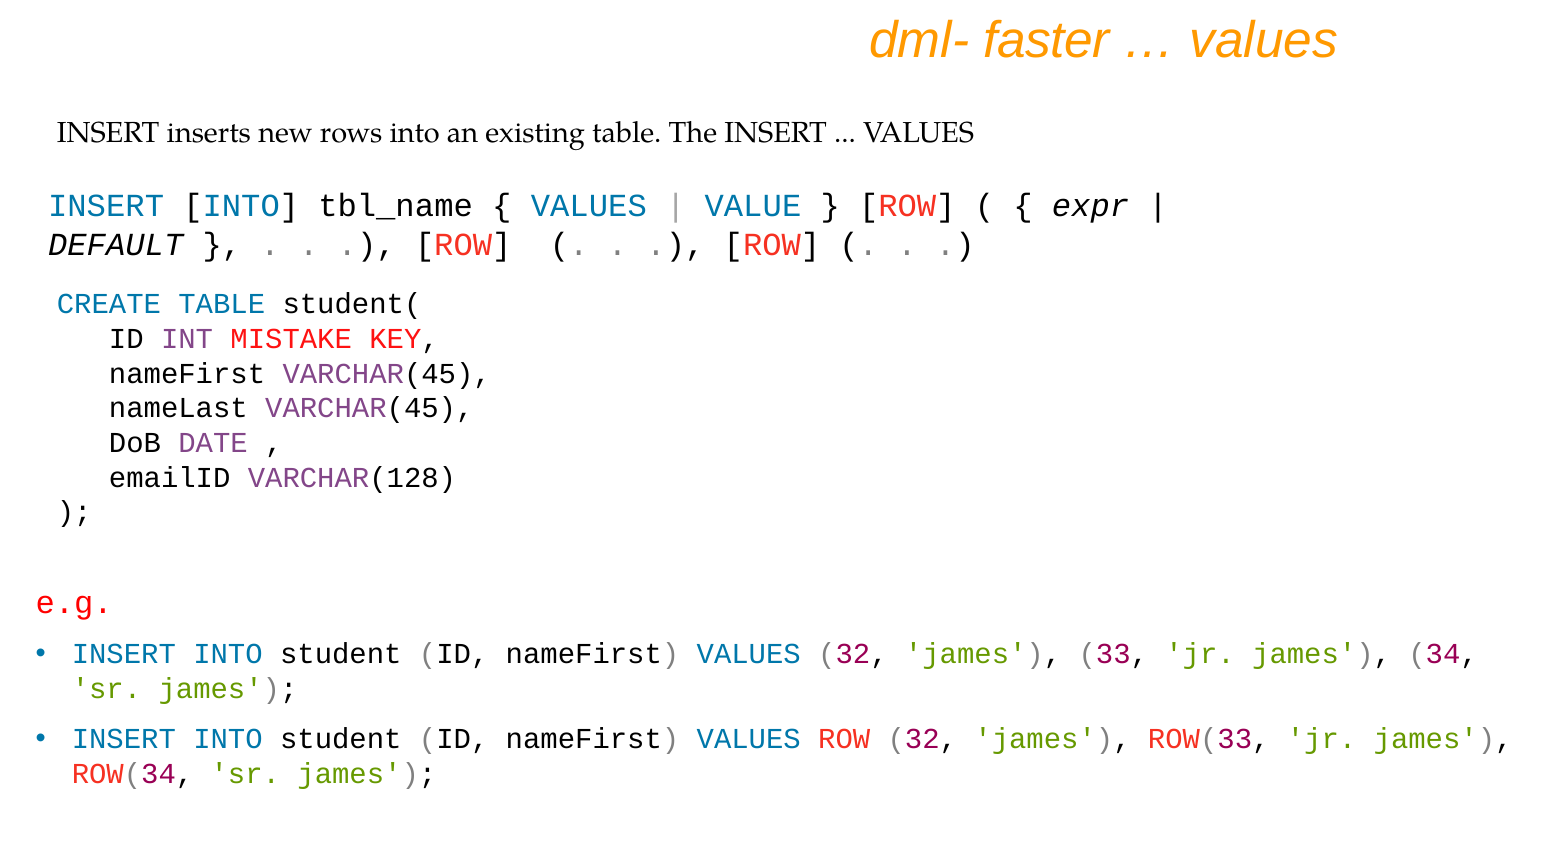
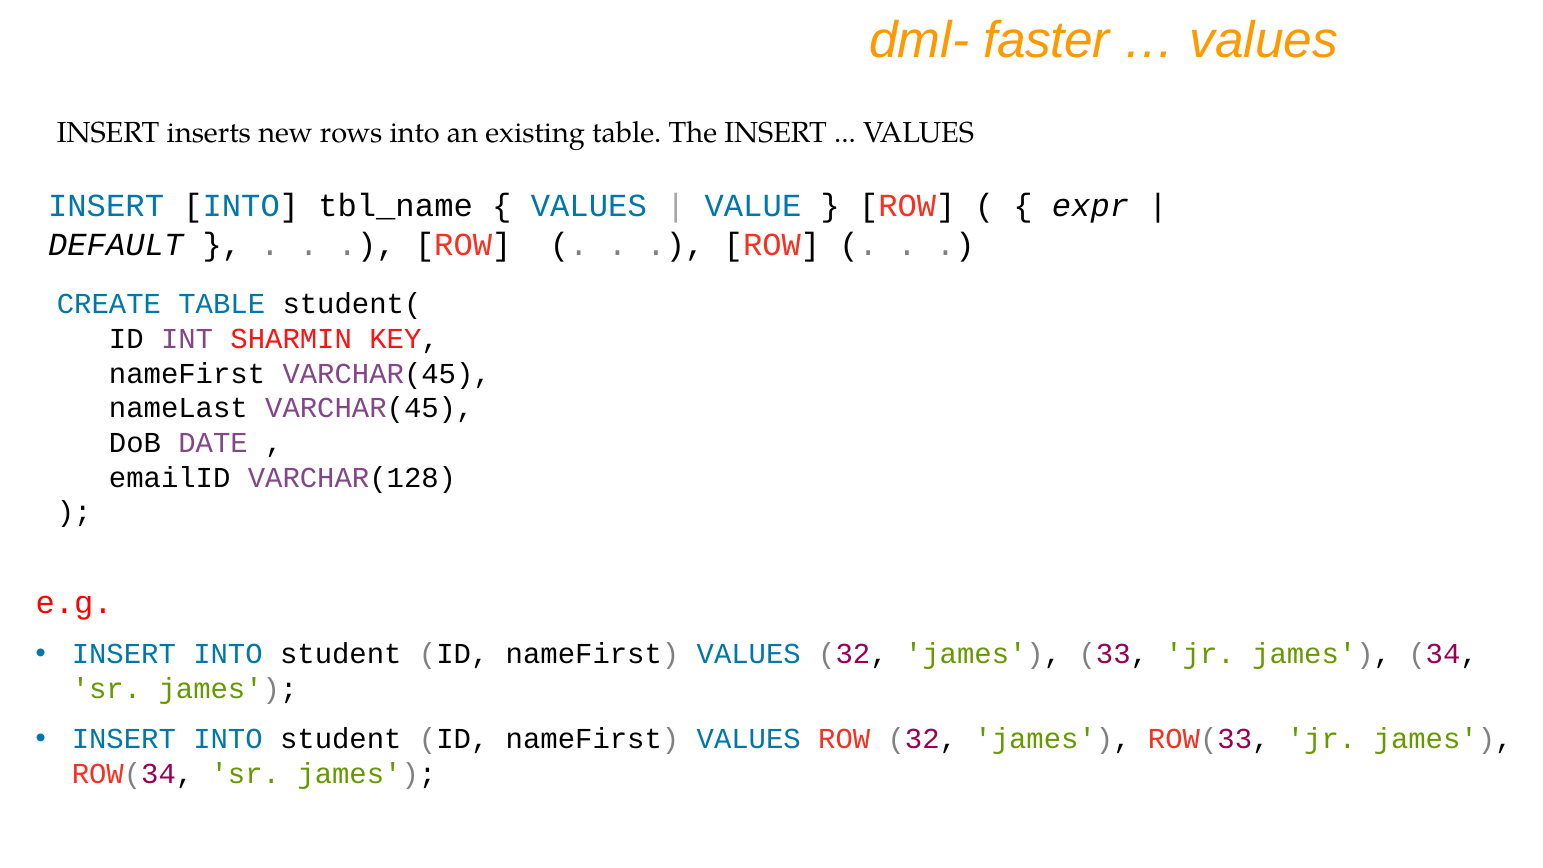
MISTAKE: MISTAKE -> SHARMIN (291, 339)
